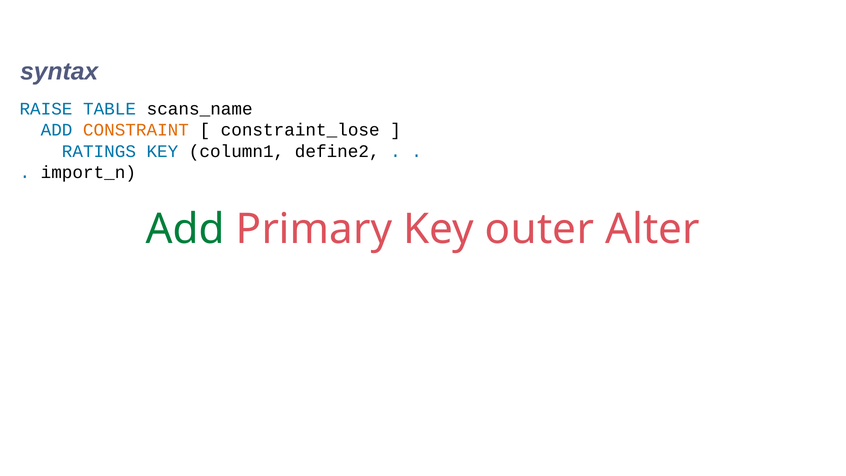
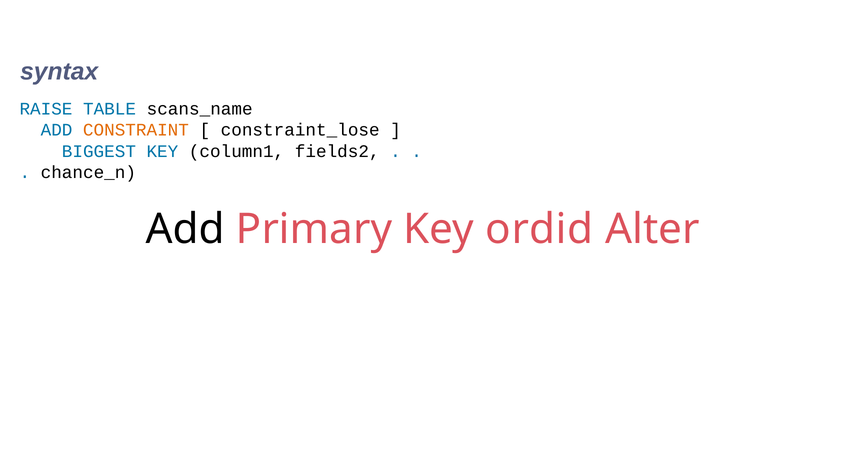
RATINGS: RATINGS -> BIGGEST (99, 151)
define2: define2 -> fields2 (337, 151)
import_n: import_n -> chance_n (88, 172)
Add colour: green -> black (185, 229)
outer: outer -> ordid (539, 229)
